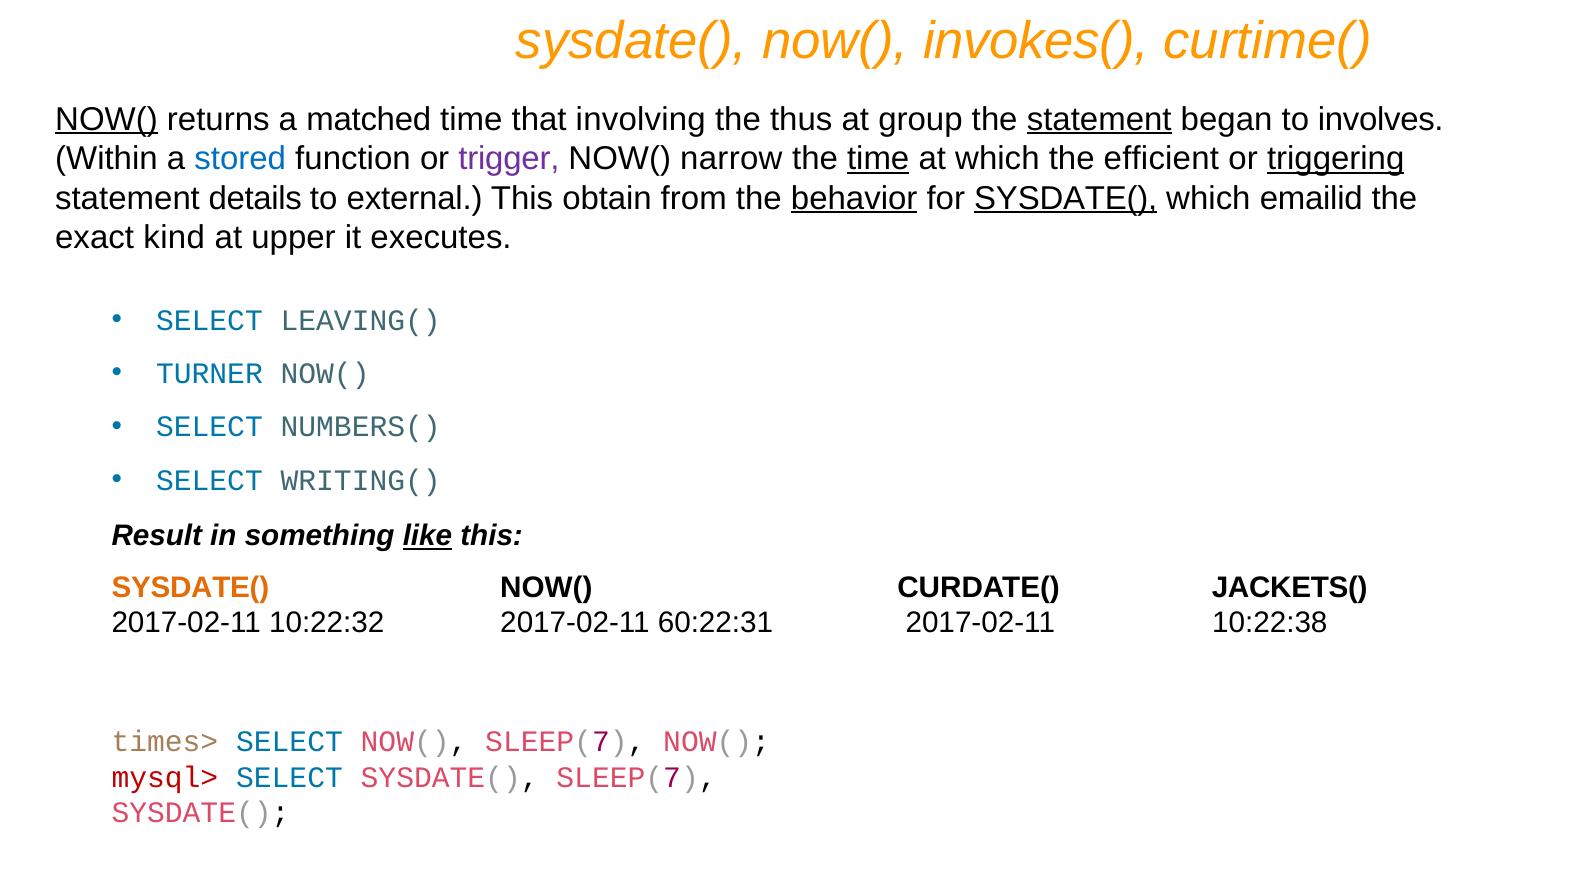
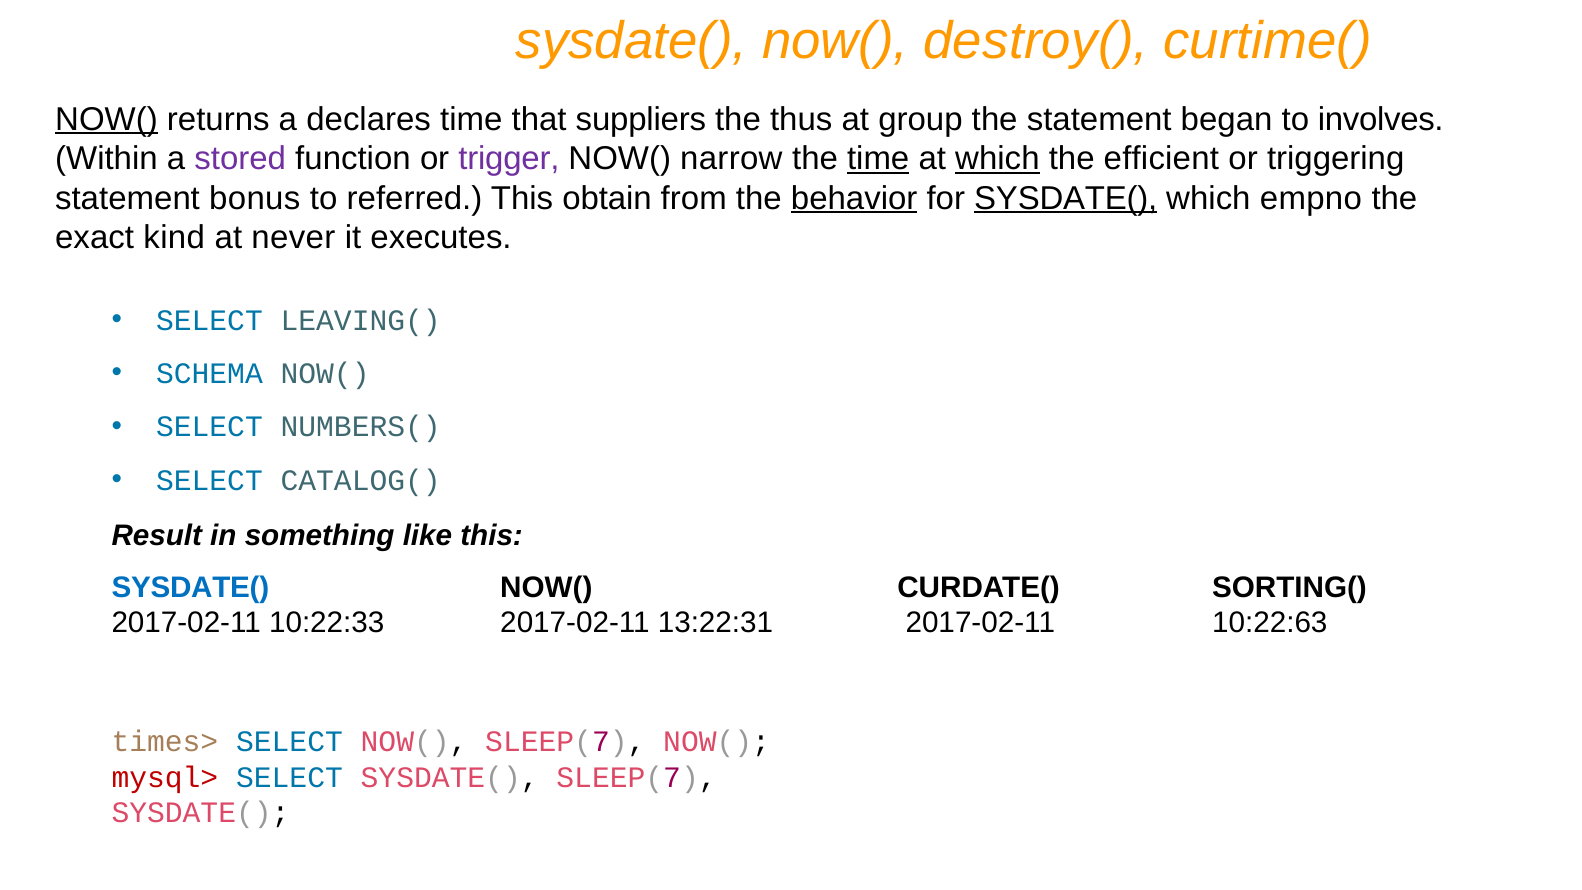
invokes(: invokes( -> destroy( (1036, 41)
matched: matched -> declares (369, 119)
involving: involving -> suppliers (641, 119)
statement underline: present -> none (1099, 119)
stored colour: blue -> purple (240, 159)
which underline: none -> present (997, 159)
triggering underline: present -> none (1336, 159)
details: details -> bonus (255, 198)
external: external -> referred (415, 198)
emailid: emailid -> empno (1311, 198)
upper: upper -> never (293, 238)
TURNER: TURNER -> SCHEMA (209, 374)
WRITING(: WRITING( -> CATALOG( (361, 480)
like underline: present -> none (427, 536)
SYSDATE( colour: orange -> blue (190, 587)
JACKETS(: JACKETS( -> SORTING( (1289, 587)
10:22:32: 10:22:32 -> 10:22:33 (327, 623)
60:22:31: 60:22:31 -> 13:22:31 (715, 623)
10:22:38: 10:22:38 -> 10:22:63 (1270, 623)
